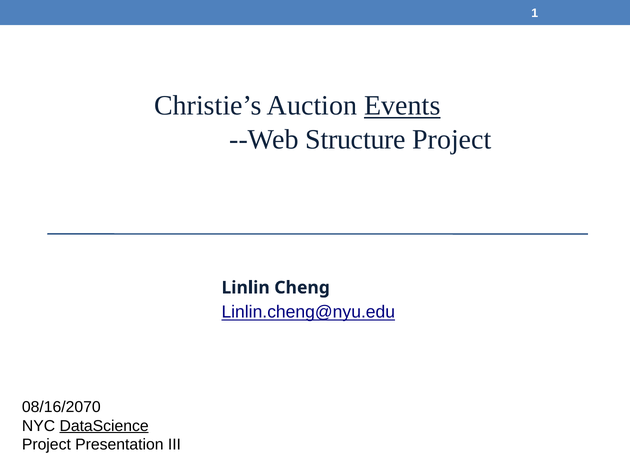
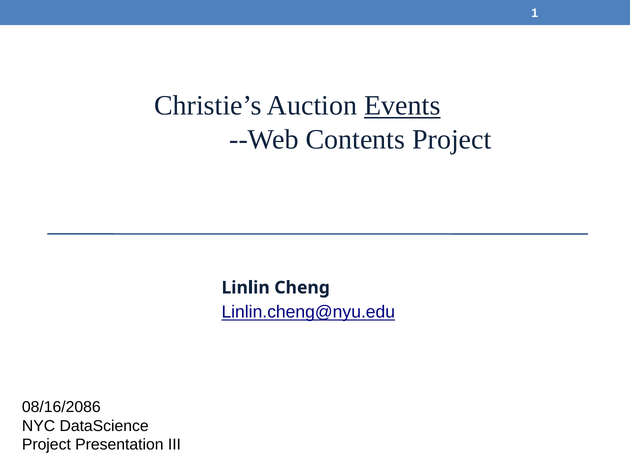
Structure: Structure -> Contents (355, 139)
08/16/2070: 08/16/2070 -> 08/16/2086 (61, 407)
DataScience underline: present -> none (104, 426)
